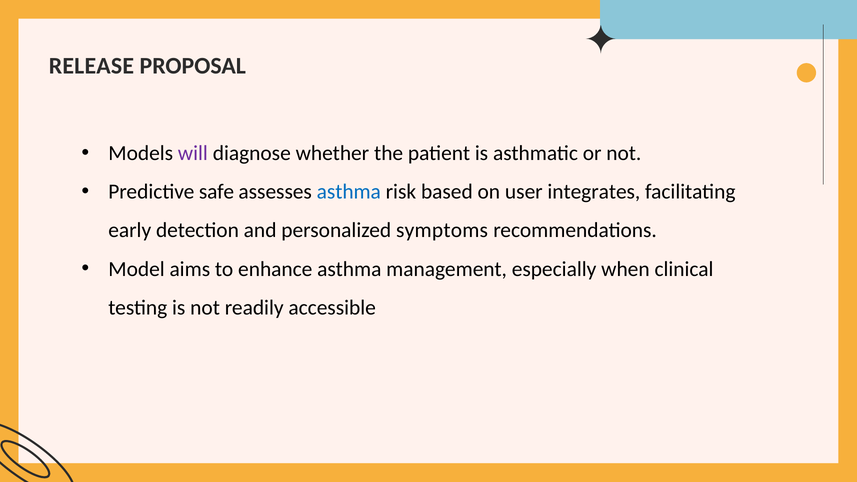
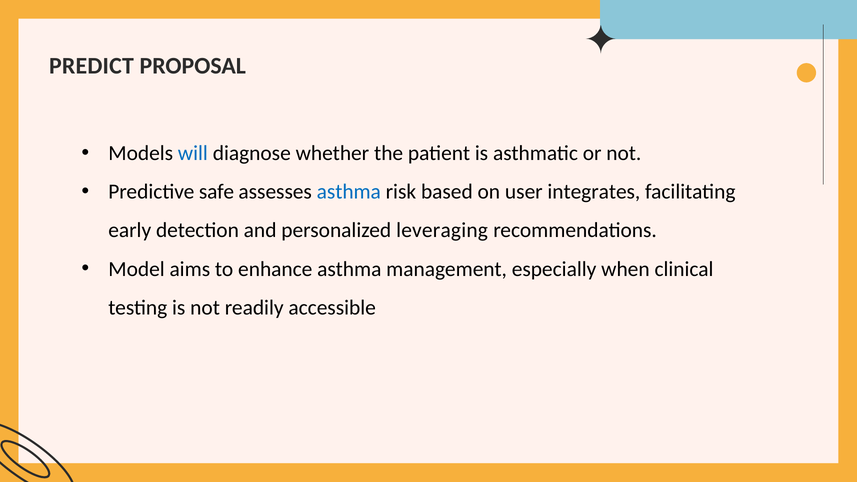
RELEASE: RELEASE -> PREDICT (91, 66)
will colour: purple -> blue (193, 153)
symptoms: symptoms -> leveraging (442, 230)
